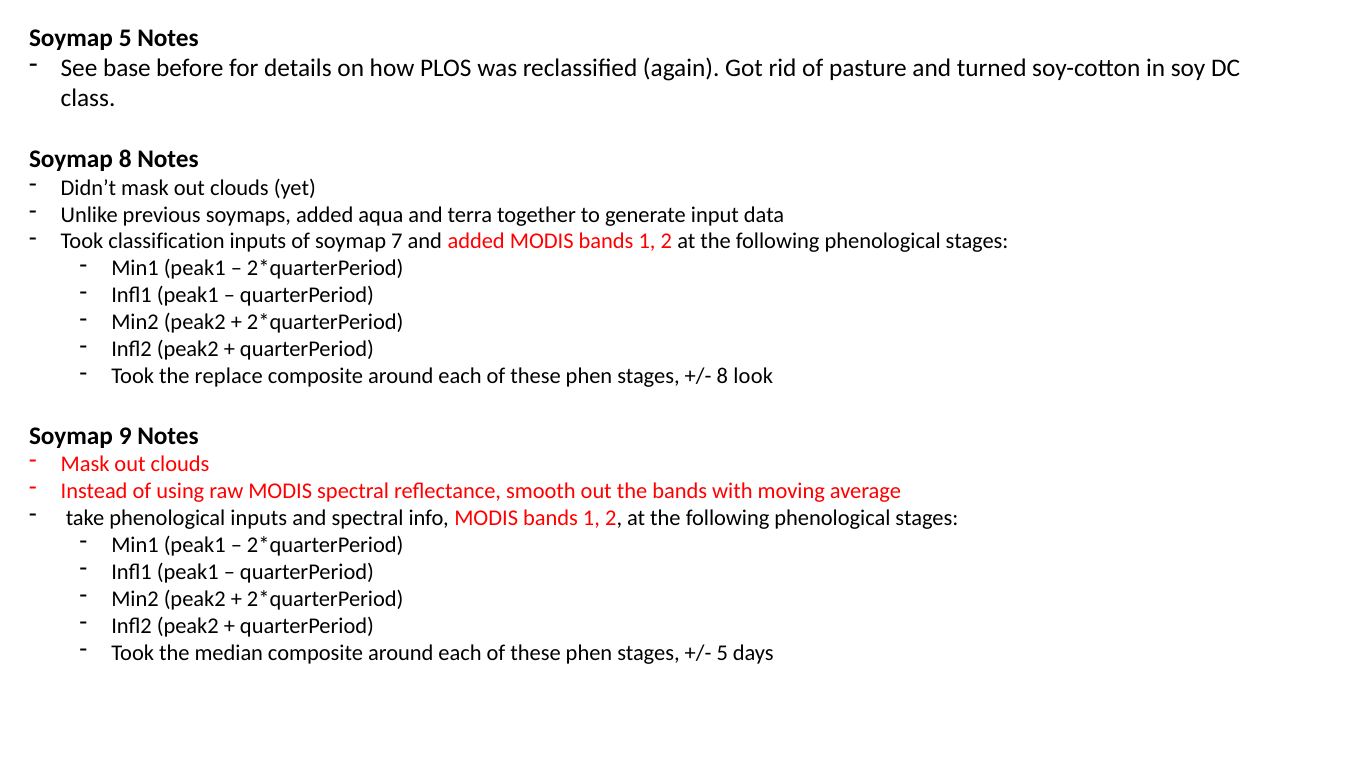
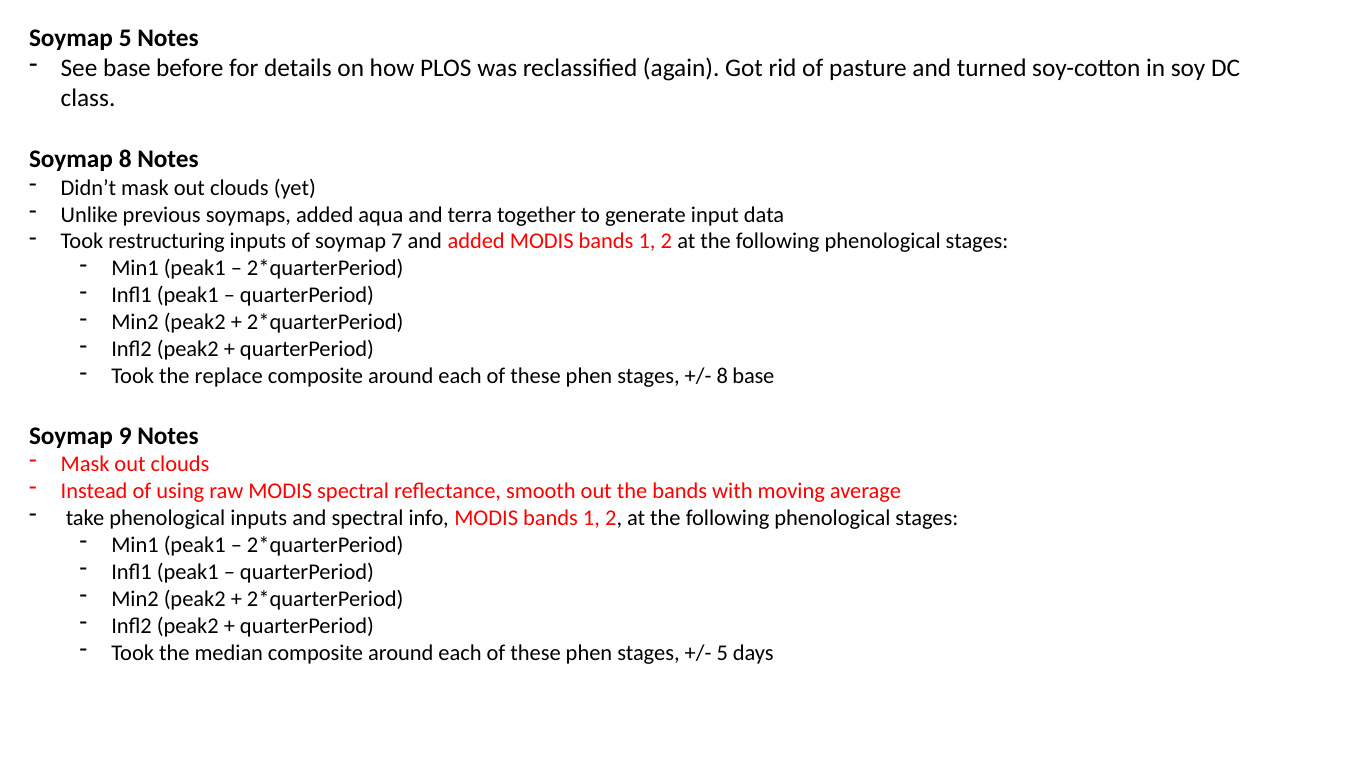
classification: classification -> restructuring (167, 242)
8 look: look -> base (753, 377)
